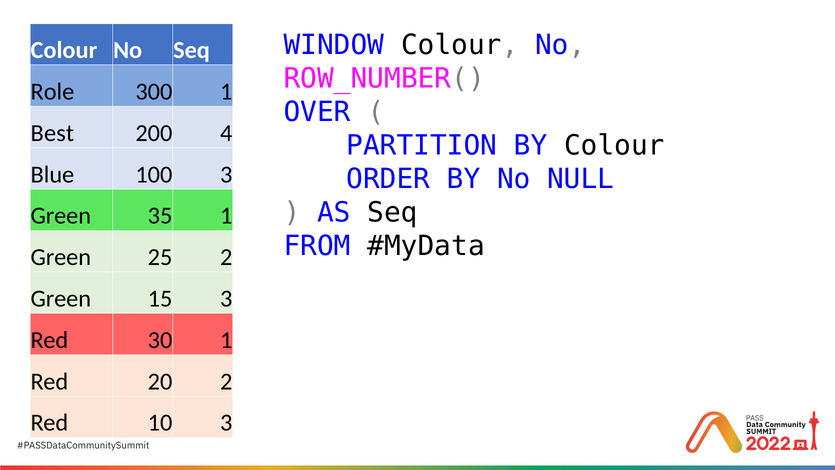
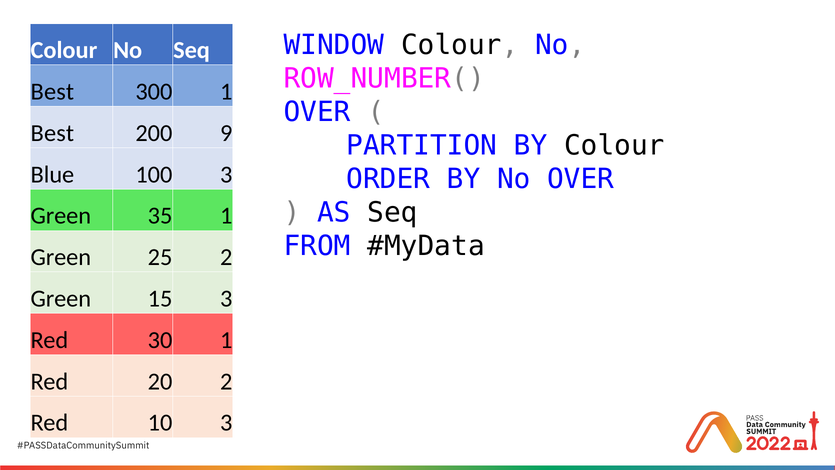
Role: Role -> Best (52, 92)
4: 4 -> 9 (226, 133)
No NULL: NULL -> OVER (581, 179)
